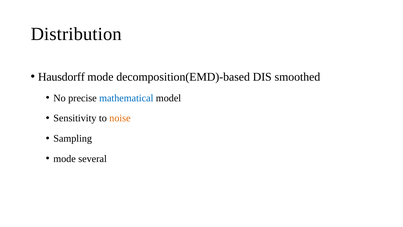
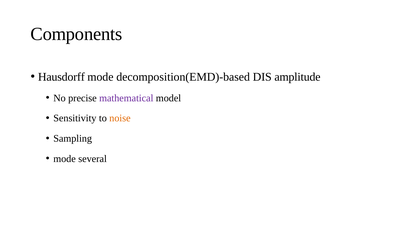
Distribution: Distribution -> Components (76, 34)
smoothed: smoothed -> amplitude (297, 77)
mathematical colour: blue -> purple (126, 98)
